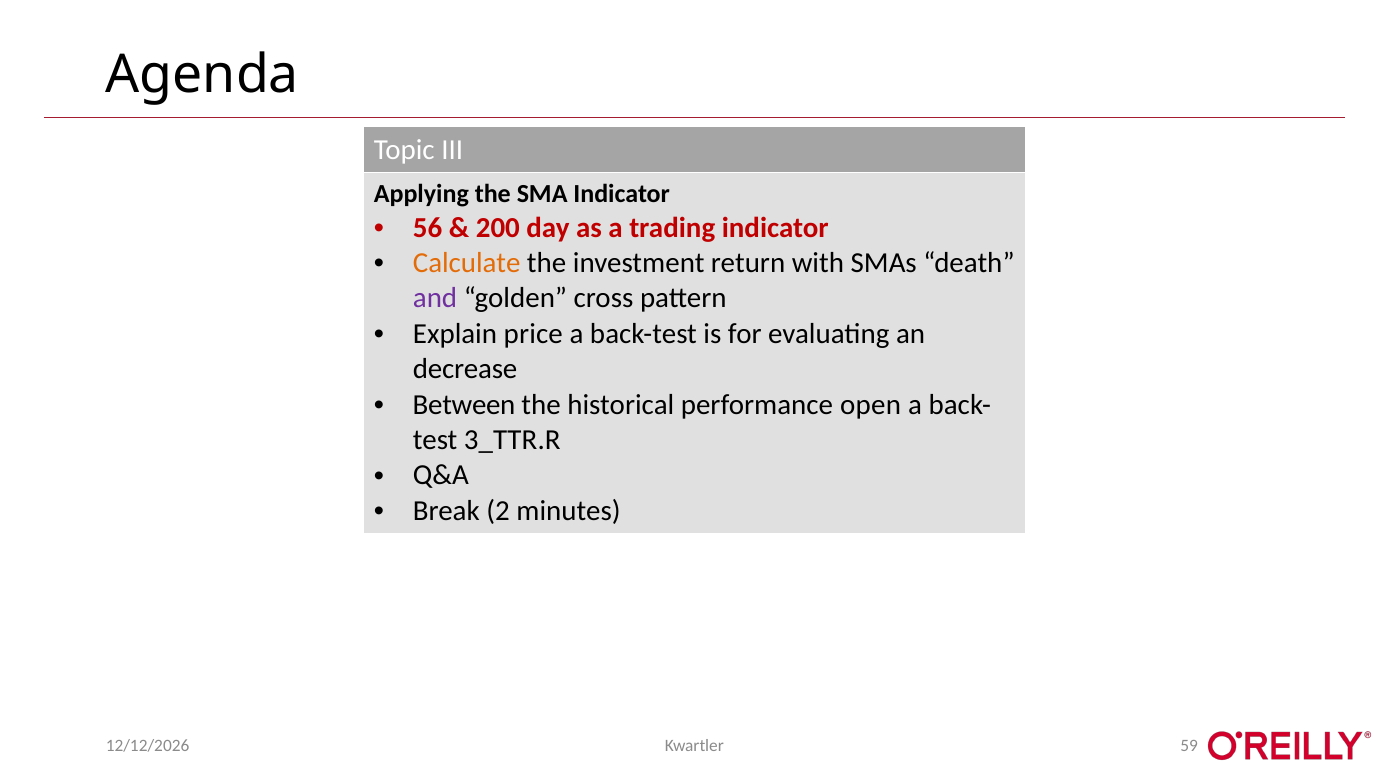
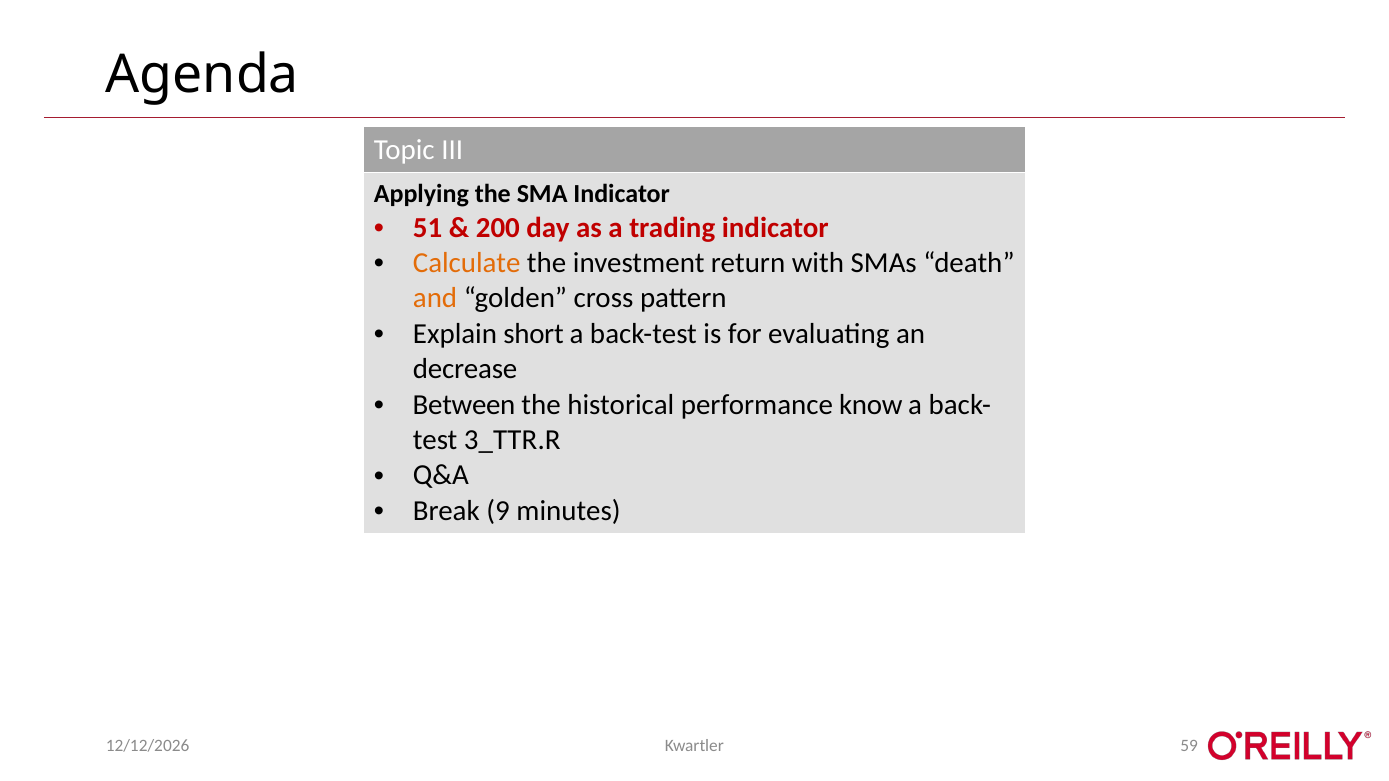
56: 56 -> 51 (428, 228)
and colour: purple -> orange (435, 298)
price: price -> short (534, 334)
open: open -> know (871, 405)
2: 2 -> 9 (498, 511)
